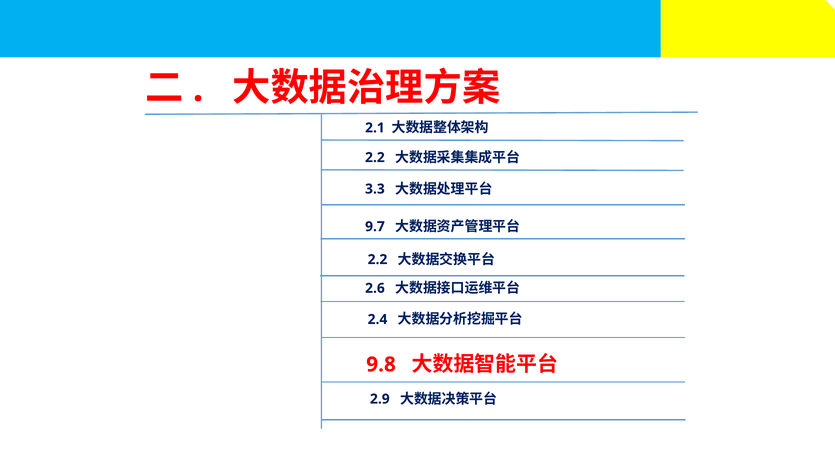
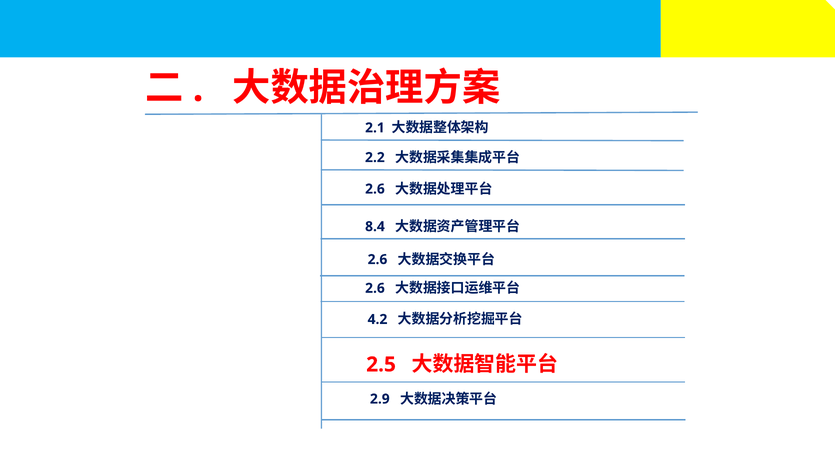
3.3: 3.3 -> 2.6 (375, 189)
9.7: 9.7 -> 8.4 (375, 226)
2.2: 2.2 -> 2.6 (377, 259)
2.4: 2.4 -> 4.2 (377, 319)
9.8: 9.8 -> 2.5 (381, 364)
